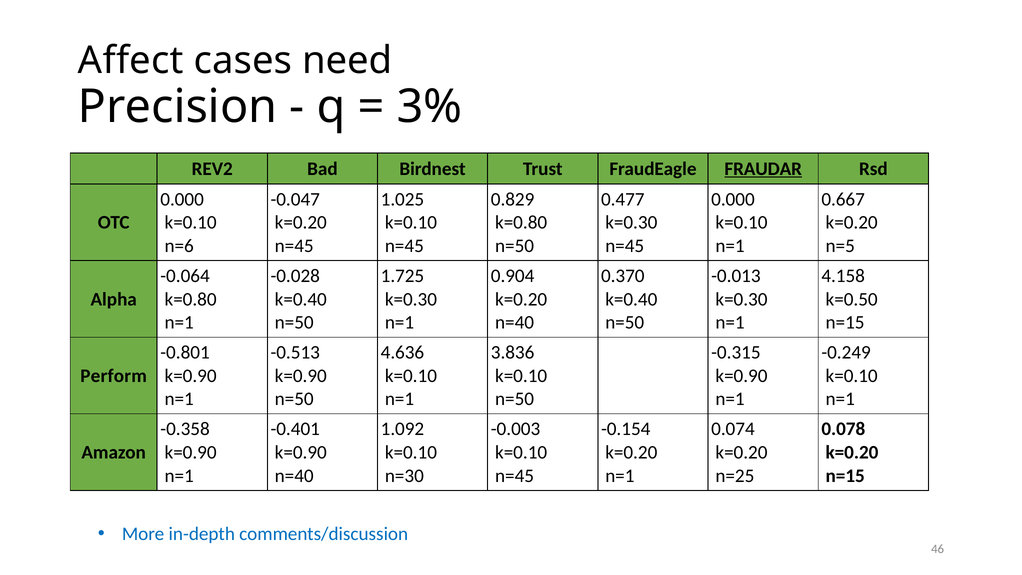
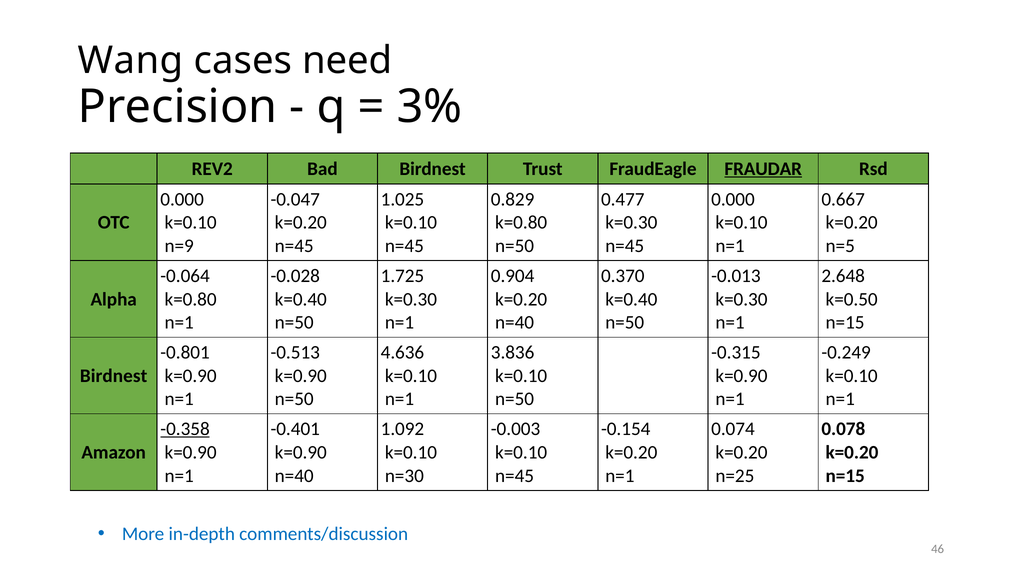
Affect: Affect -> Wang (131, 61)
n=6: n=6 -> n=9 (179, 246)
4.158: 4.158 -> 2.648 (843, 276)
Perform: Perform -> Birdnest (114, 376)
-0.358 underline: none -> present (185, 429)
